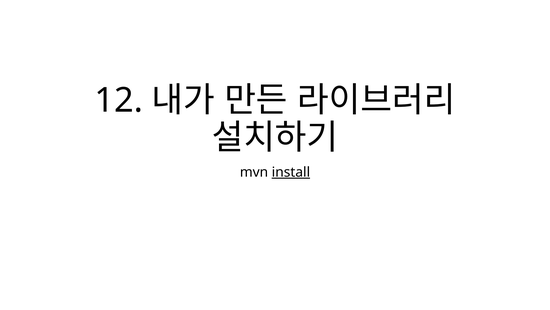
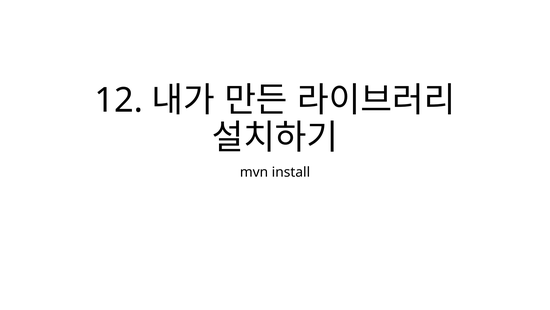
install underline: present -> none (291, 172)
